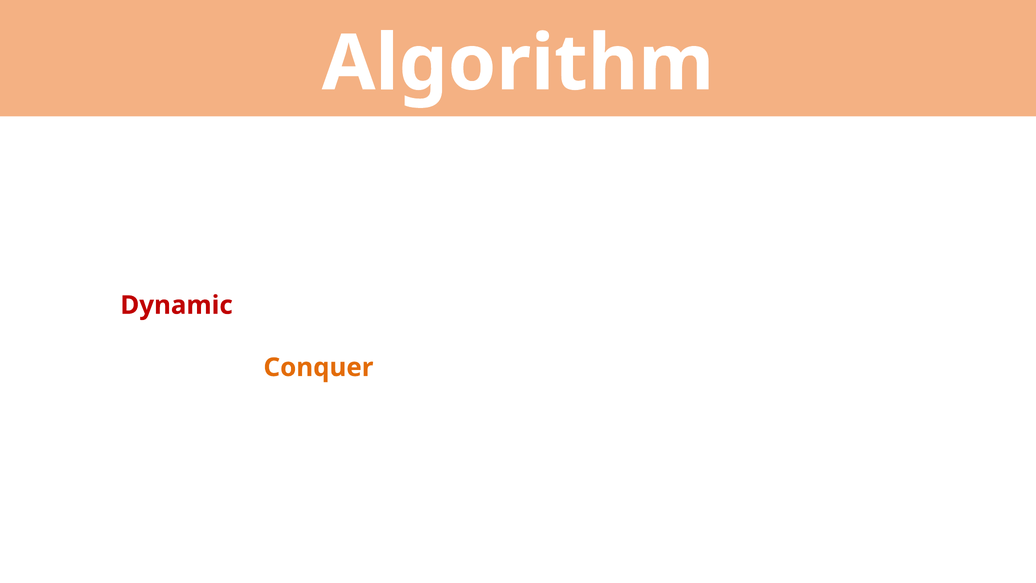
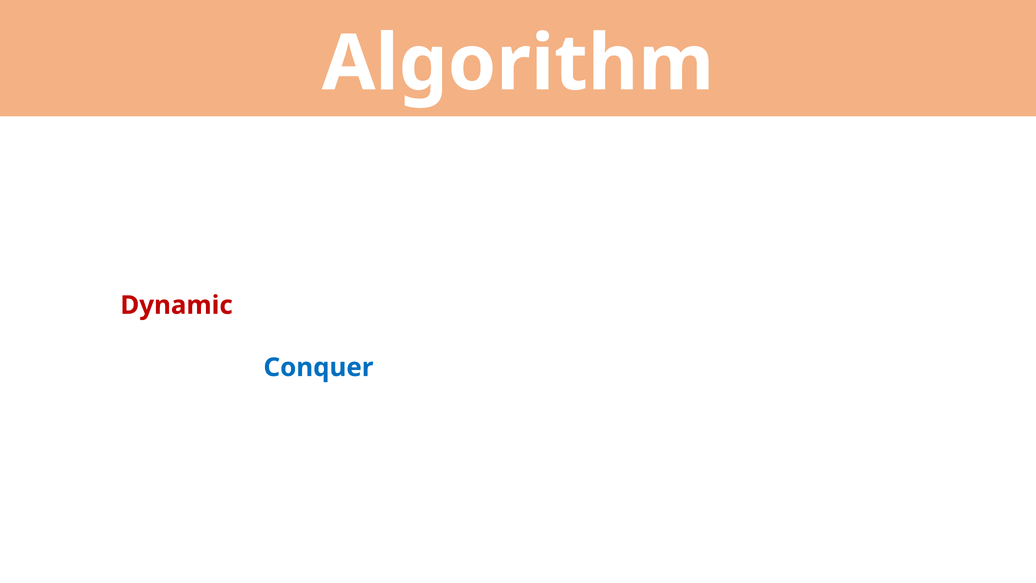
Conquer colour: orange -> blue (318, 367)
